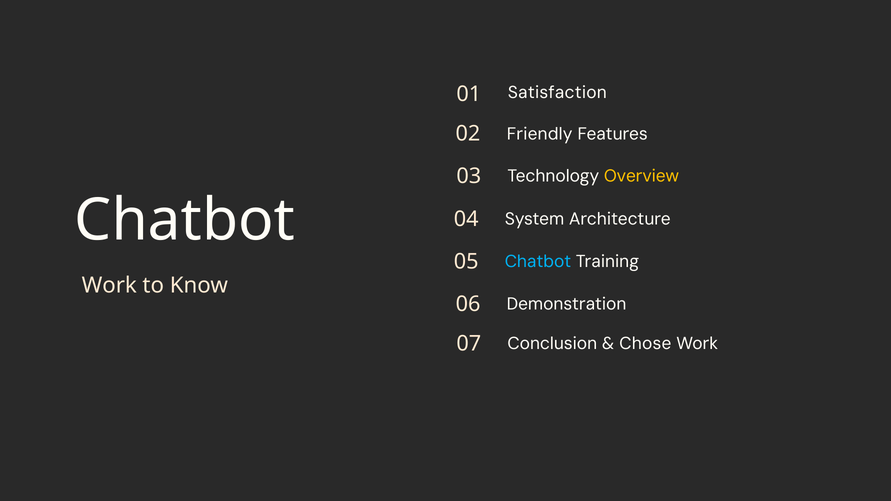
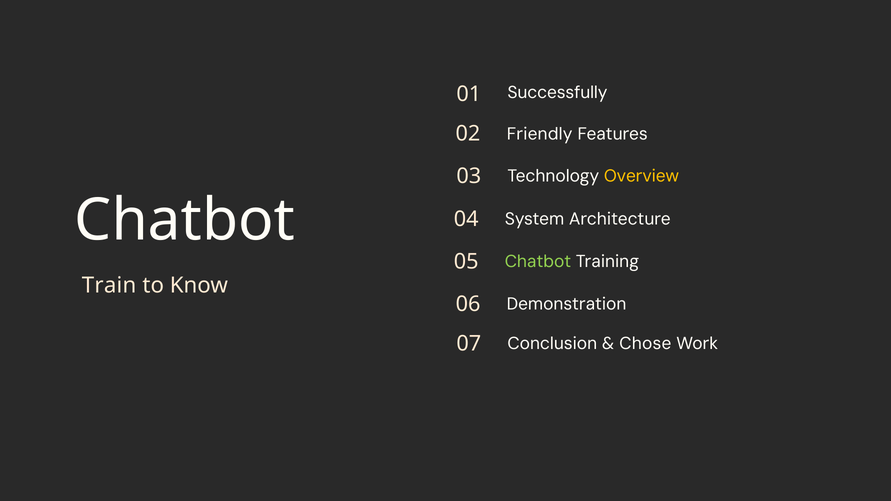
Satisfaction: Satisfaction -> Successfully (557, 93)
Chatbot colour: light blue -> light green (538, 262)
Work: Work -> Train (109, 285)
